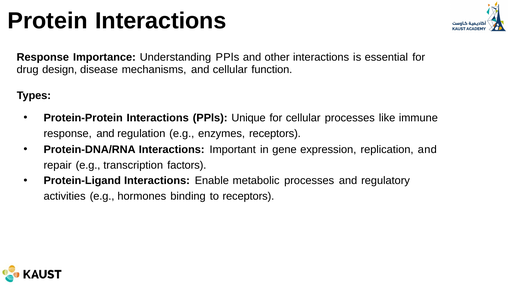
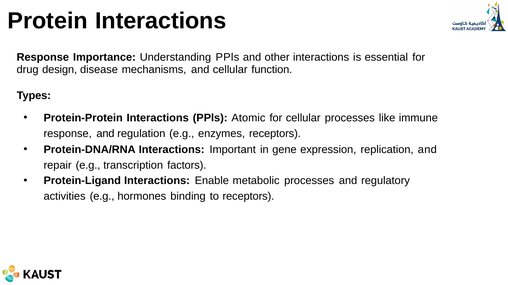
Unique: Unique -> Atomic (248, 118)
